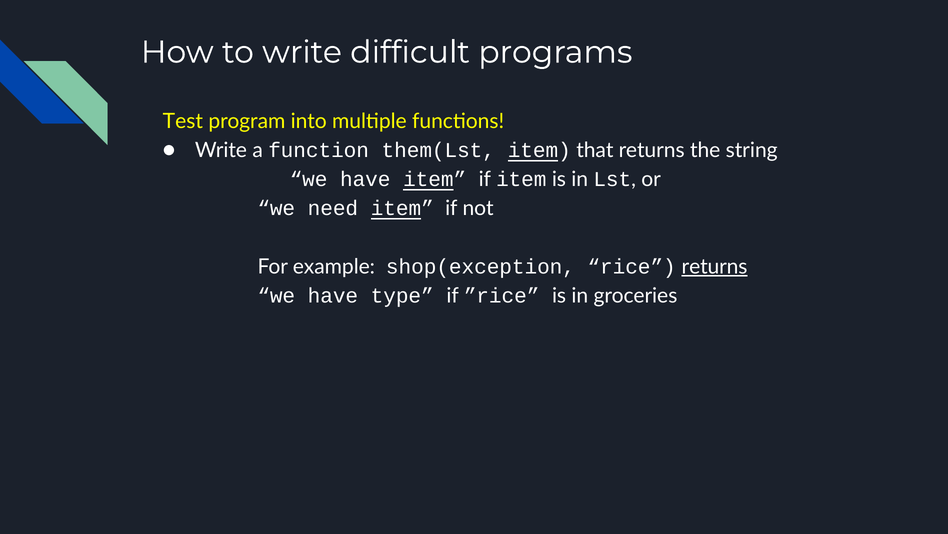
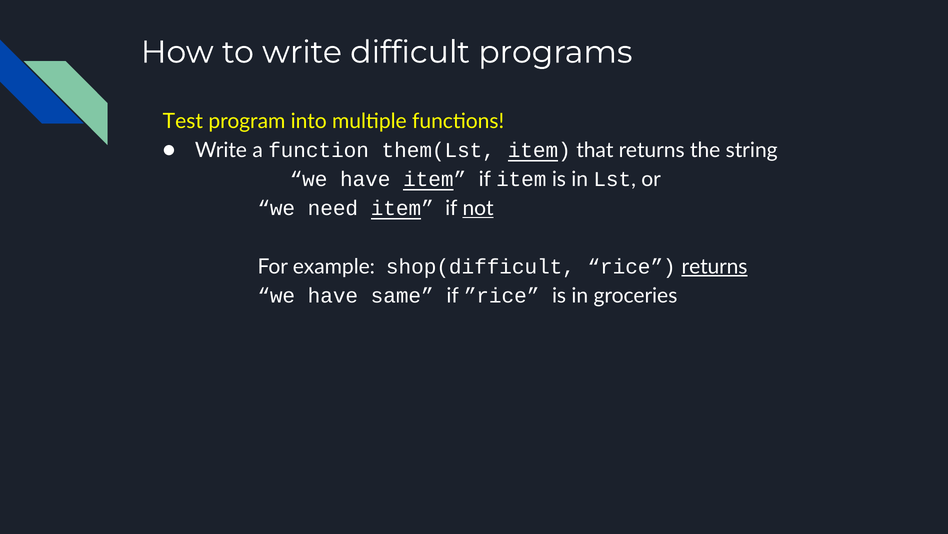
not underline: none -> present (478, 208)
shop(exception: shop(exception -> shop(difficult (480, 266)
type: type -> same (402, 295)
